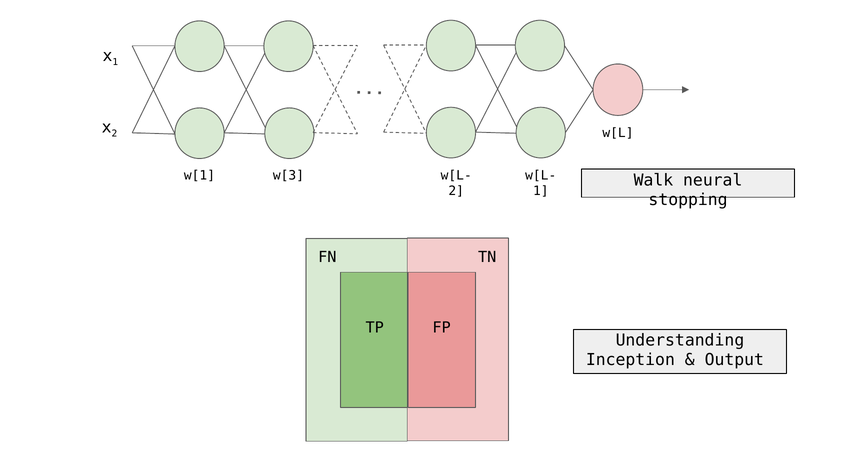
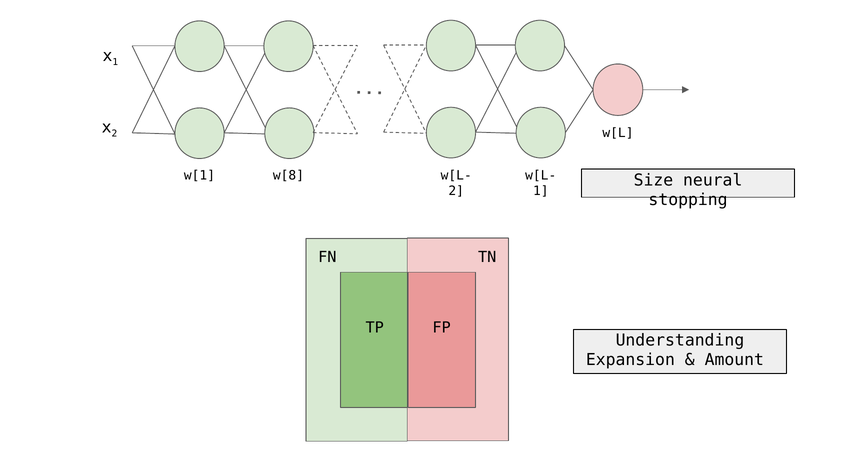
w[3: w[3 -> w[8 (288, 176)
Walk: Walk -> Size (653, 180)
Inception: Inception -> Expansion (630, 360)
Output: Output -> Amount (734, 360)
